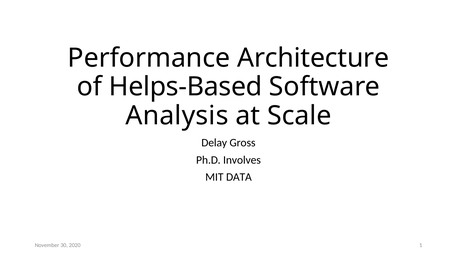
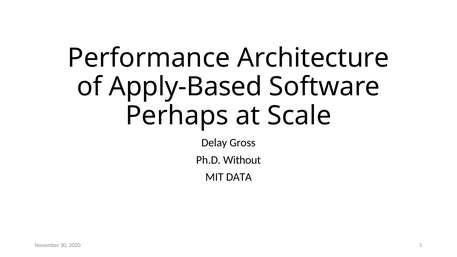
Helps-Based: Helps-Based -> Apply-Based (186, 87)
Analysis: Analysis -> Perhaps (177, 116)
Involves: Involves -> Without (242, 160)
